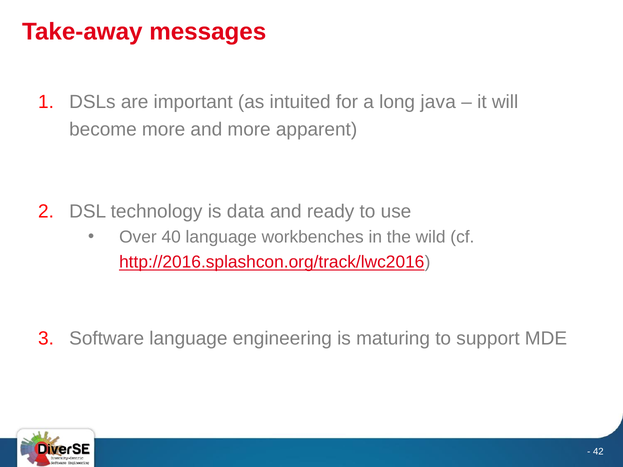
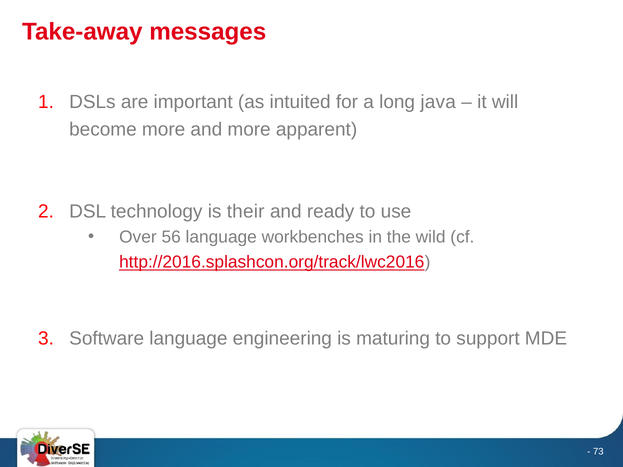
data: data -> their (246, 212)
40: 40 -> 56 (171, 237)
42: 42 -> 73 (598, 452)
